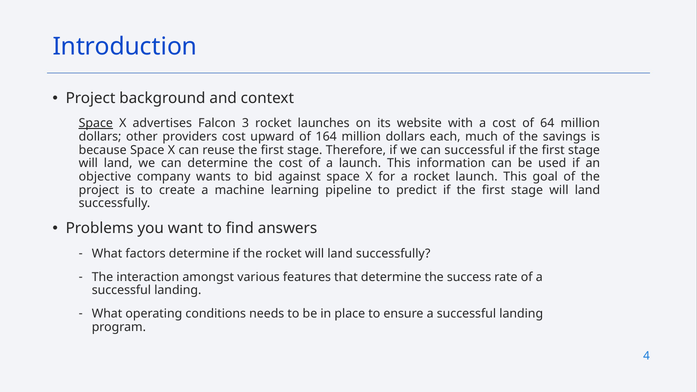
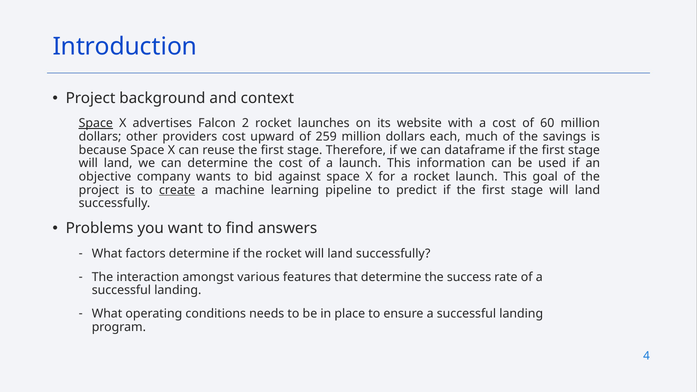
3: 3 -> 2 (245, 123)
64: 64 -> 60 (547, 123)
164: 164 -> 259 (326, 137)
can successful: successful -> dataframe (475, 150)
create underline: none -> present (177, 190)
